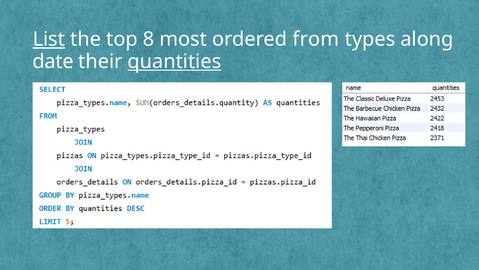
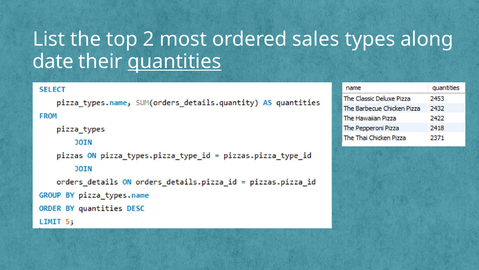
List underline: present -> none (49, 39)
8: 8 -> 2 (149, 39)
from: from -> sales (316, 39)
